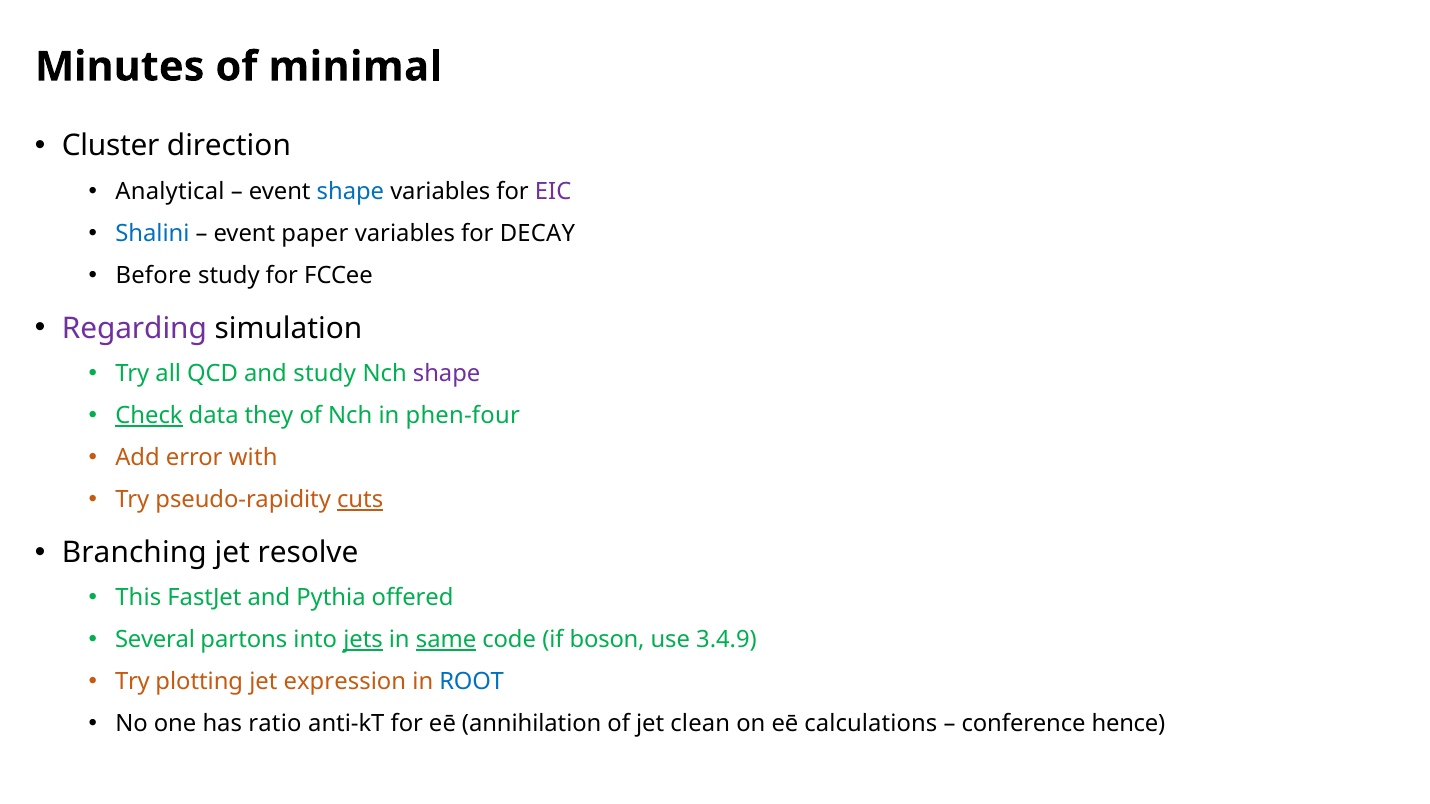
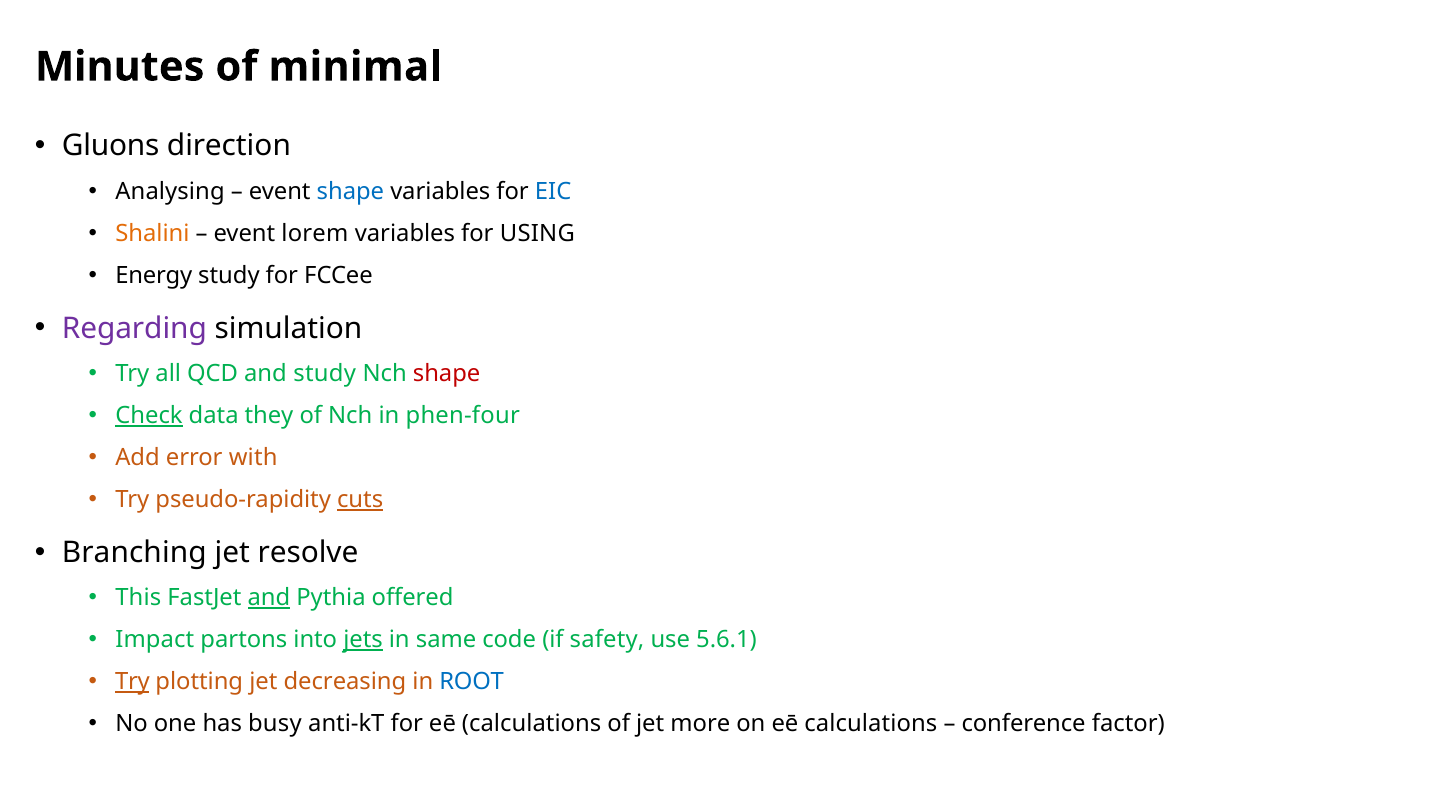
Cluster: Cluster -> Gluons (111, 146)
Analytical: Analytical -> Analysing (170, 192)
EIC colour: purple -> blue (553, 192)
Shalini colour: blue -> orange (152, 234)
paper: paper -> lorem (315, 234)
DECAY: DECAY -> USING (537, 234)
Before: Before -> Energy (154, 276)
shape colour: purple -> red (447, 374)
and underline: none -> present (269, 598)
Several: Several -> Impact (155, 640)
same underline: present -> none (446, 640)
boson: boson -> safety (607, 640)
3.4.9: 3.4.9 -> 5.6.1 (726, 640)
Try underline: none -> present (132, 682)
expression: expression -> decreasing (345, 682)
ratio: ratio -> busy (275, 724)
for eē annihilation: annihilation -> calculations (532, 724)
clean: clean -> more (700, 724)
hence: hence -> factor (1128, 724)
